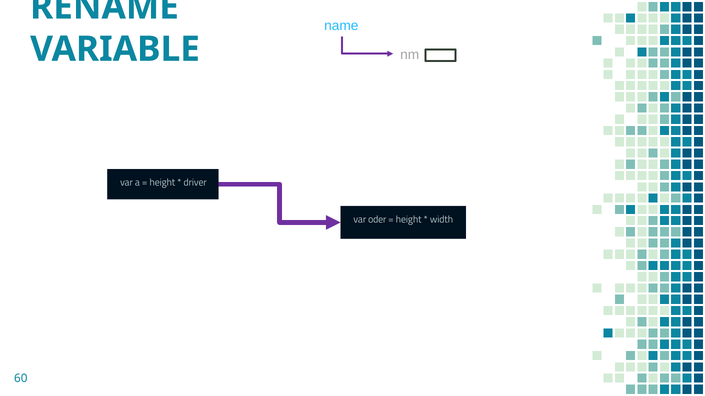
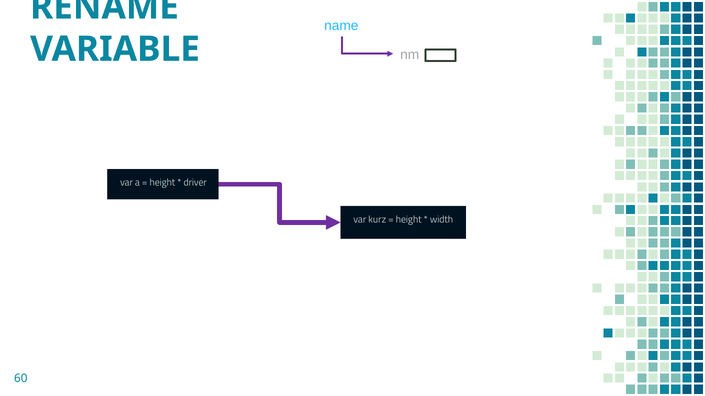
oder: oder -> kurz (377, 220)
